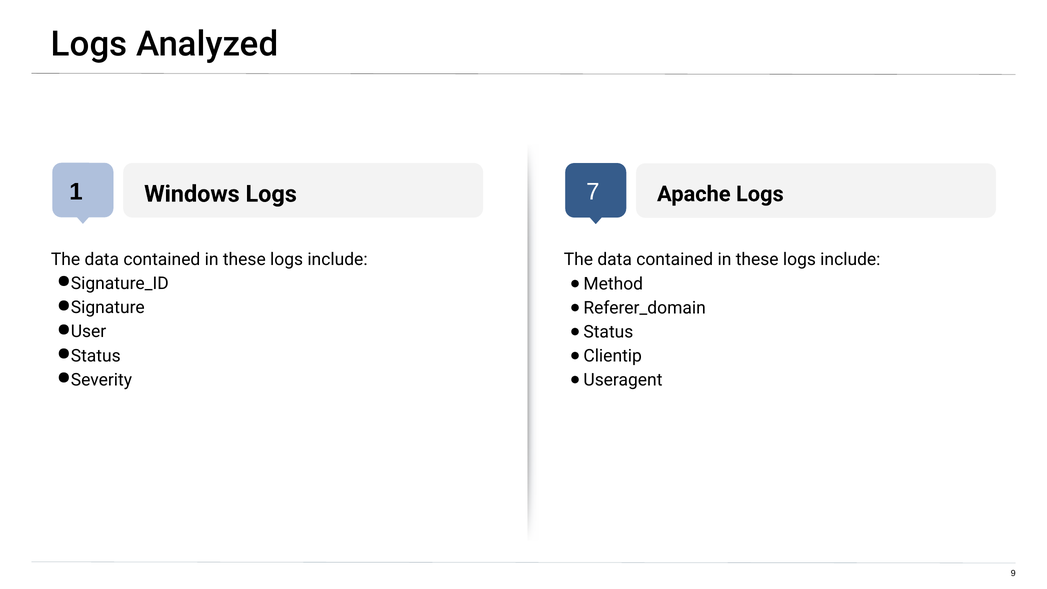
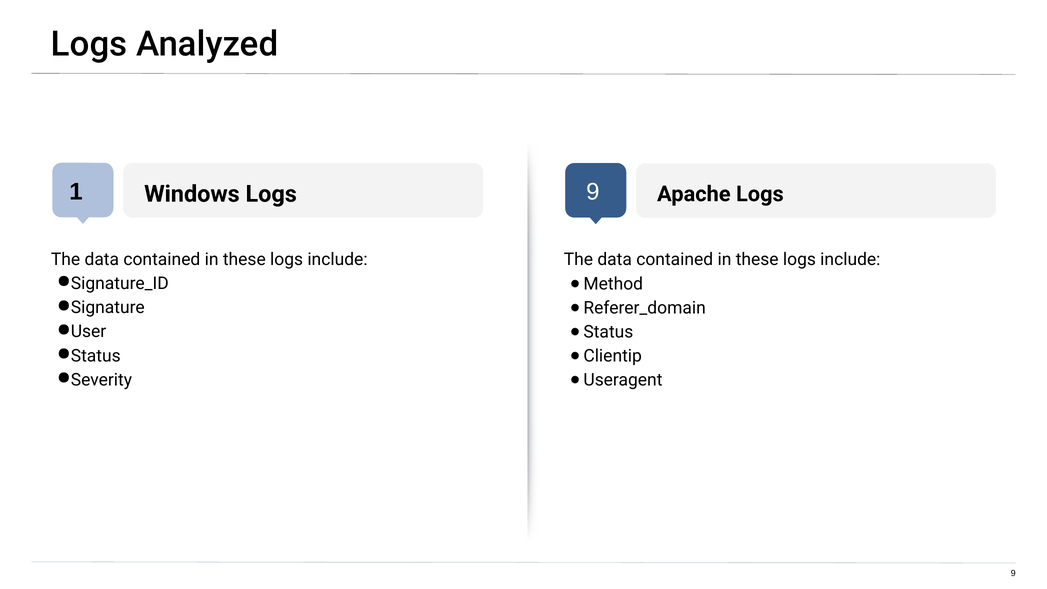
1 7: 7 -> 9 (593, 192)
